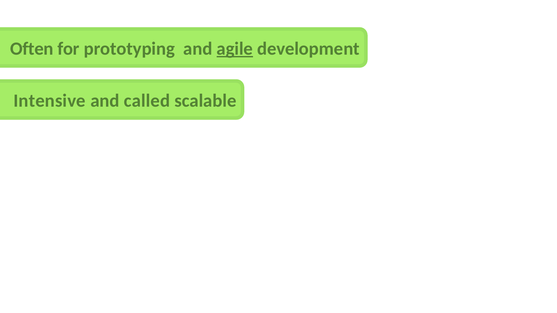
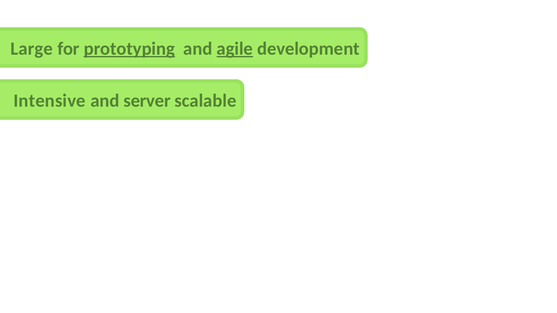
Often: Often -> Large (32, 49)
prototyping underline: none -> present (129, 49)
called: called -> server (147, 101)
